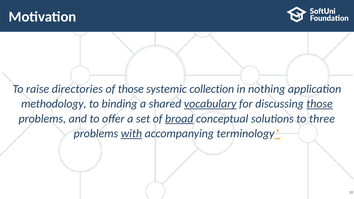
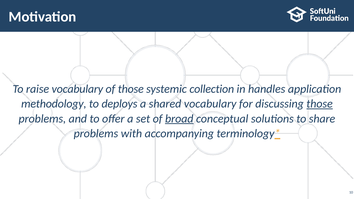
raise directories: directories -> vocabulary (77, 89)
nothing: nothing -> handles (267, 89)
binding: binding -> deploys (120, 104)
vocabulary underline: present -> none (210, 104)
three: three -> share (322, 119)
with underline: present -> none (131, 134)
